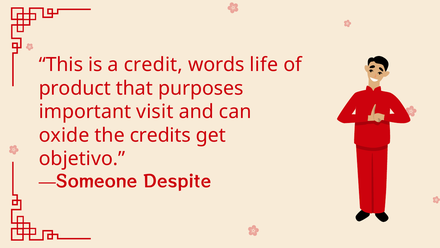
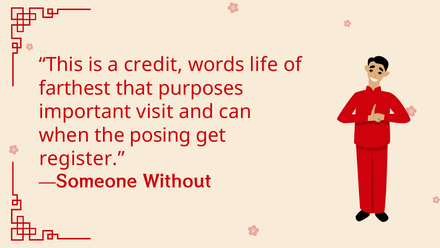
product: product -> farthest (75, 88)
oxide: oxide -> when (64, 135)
credits: credits -> posing (160, 135)
objetivo: objetivo -> register (82, 159)
Despite: Despite -> Without (177, 181)
